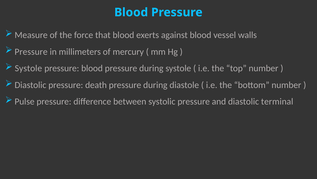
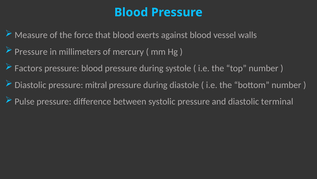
Systole: Systole -> Factors (28, 68)
death: death -> mitral (96, 85)
